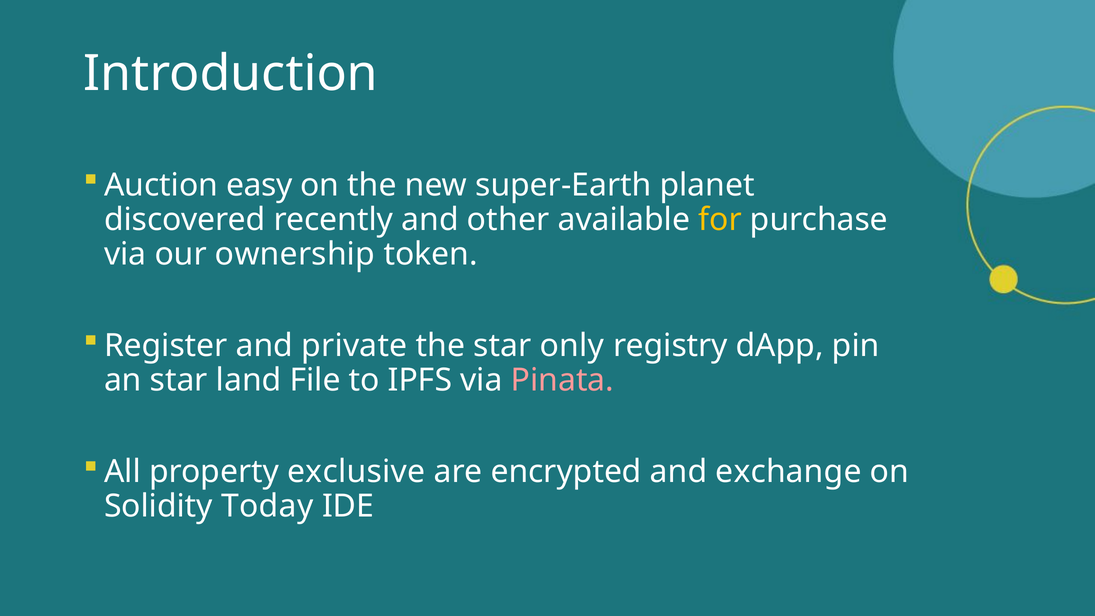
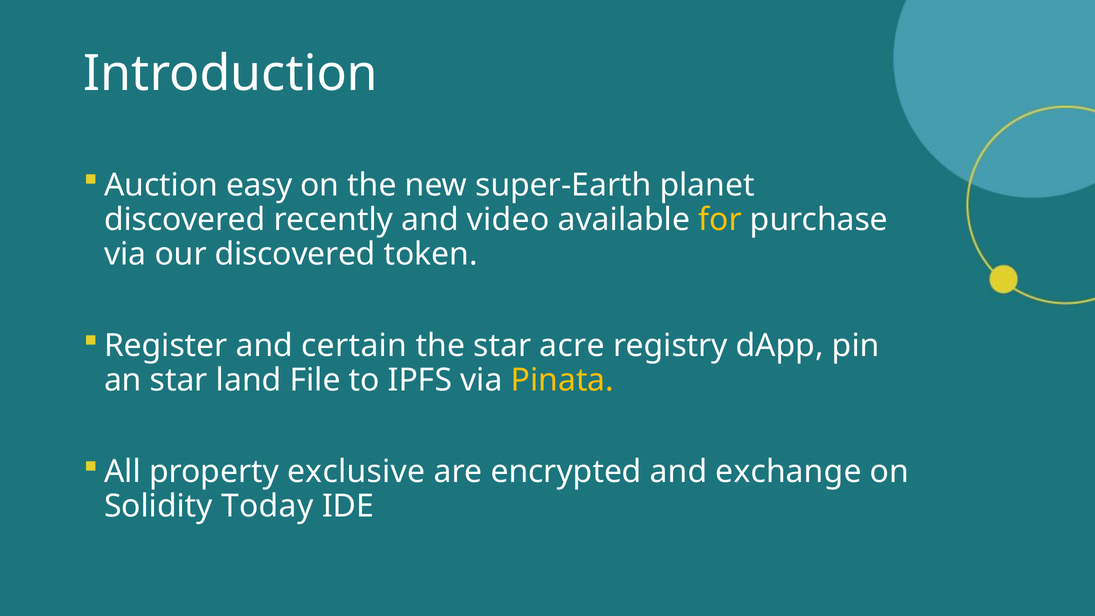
other: other -> video (508, 220)
our ownership: ownership -> discovered (295, 254)
private: private -> certain (354, 346)
only: only -> acre (572, 346)
Pinata colour: pink -> yellow (562, 380)
